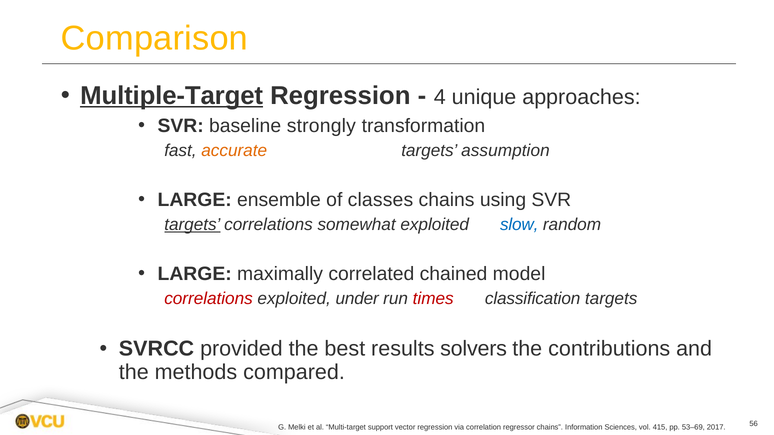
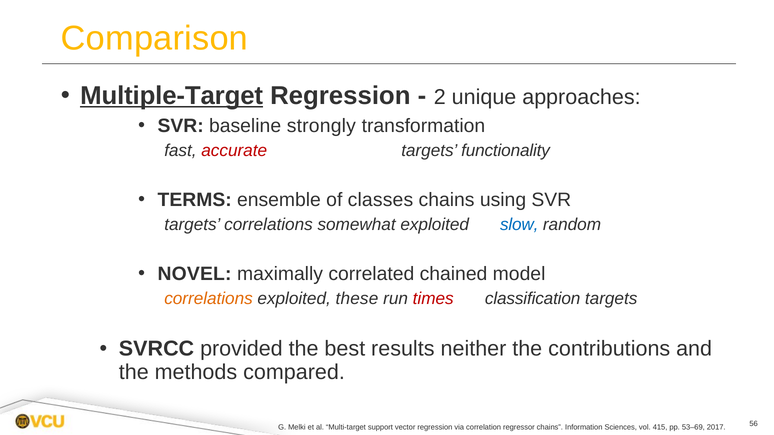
4: 4 -> 2 (440, 97)
accurate colour: orange -> red (234, 151)
assumption: assumption -> functionality (506, 151)
LARGE: LARGE -> TERMS (195, 200)
targets underline: present -> none (192, 225)
LARGE: LARGE -> NOVEL (195, 274)
correlations colour: red -> orange (209, 299)
under: under -> these (357, 299)
solvers: solvers -> neither (473, 349)
